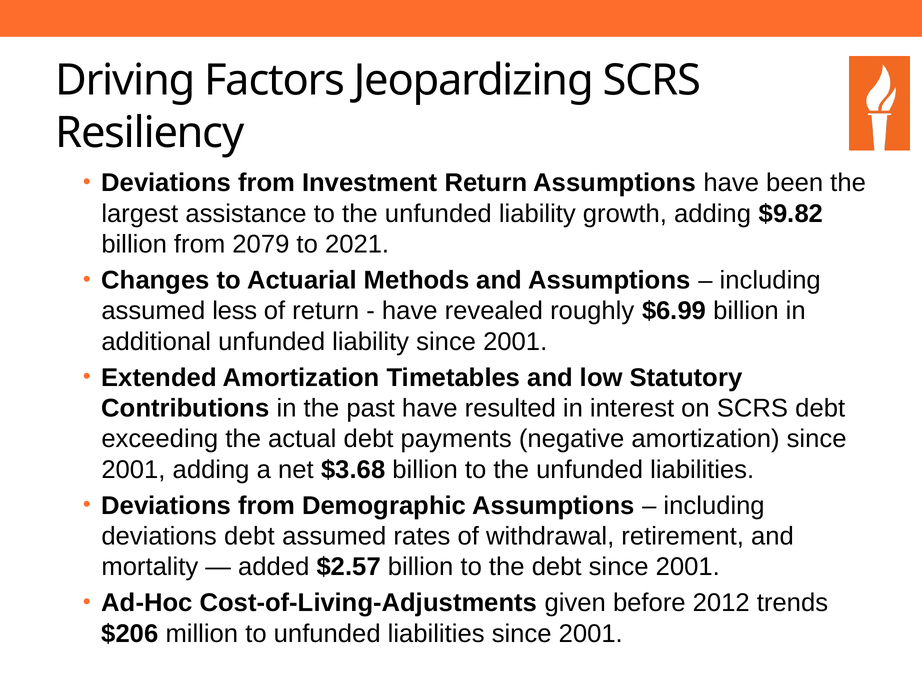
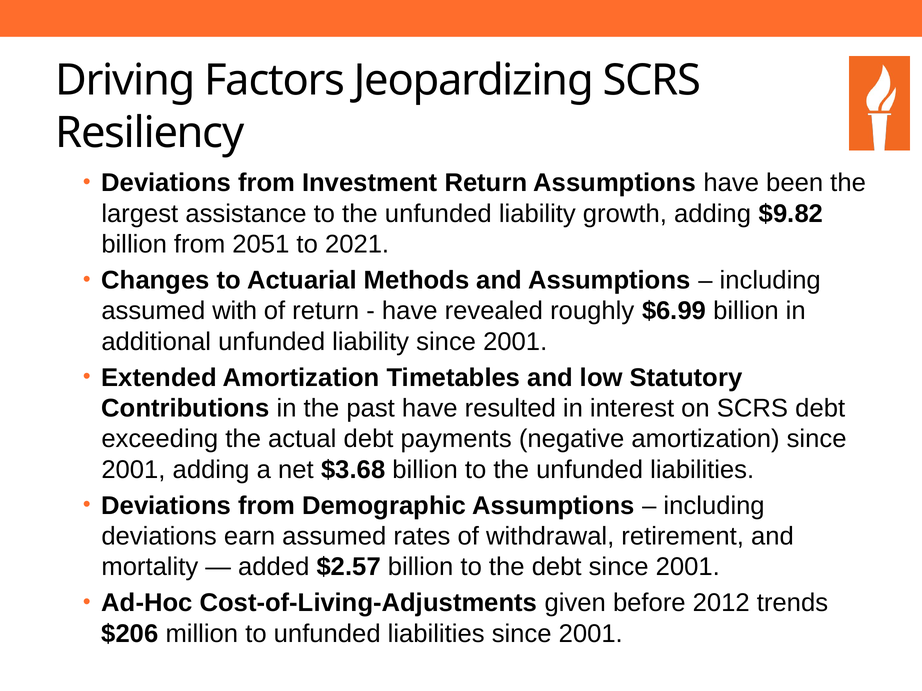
2079: 2079 -> 2051 (261, 245)
less: less -> with (235, 311)
deviations debt: debt -> earn (250, 537)
